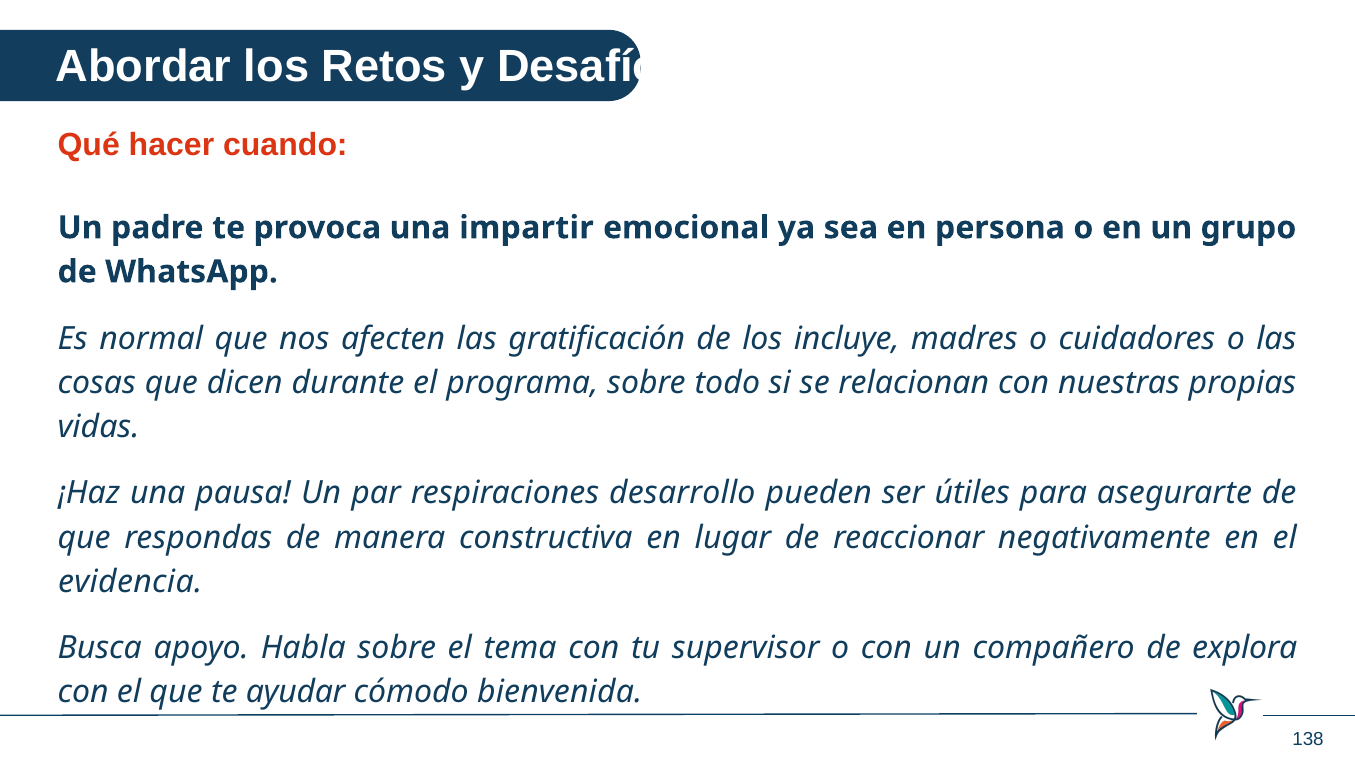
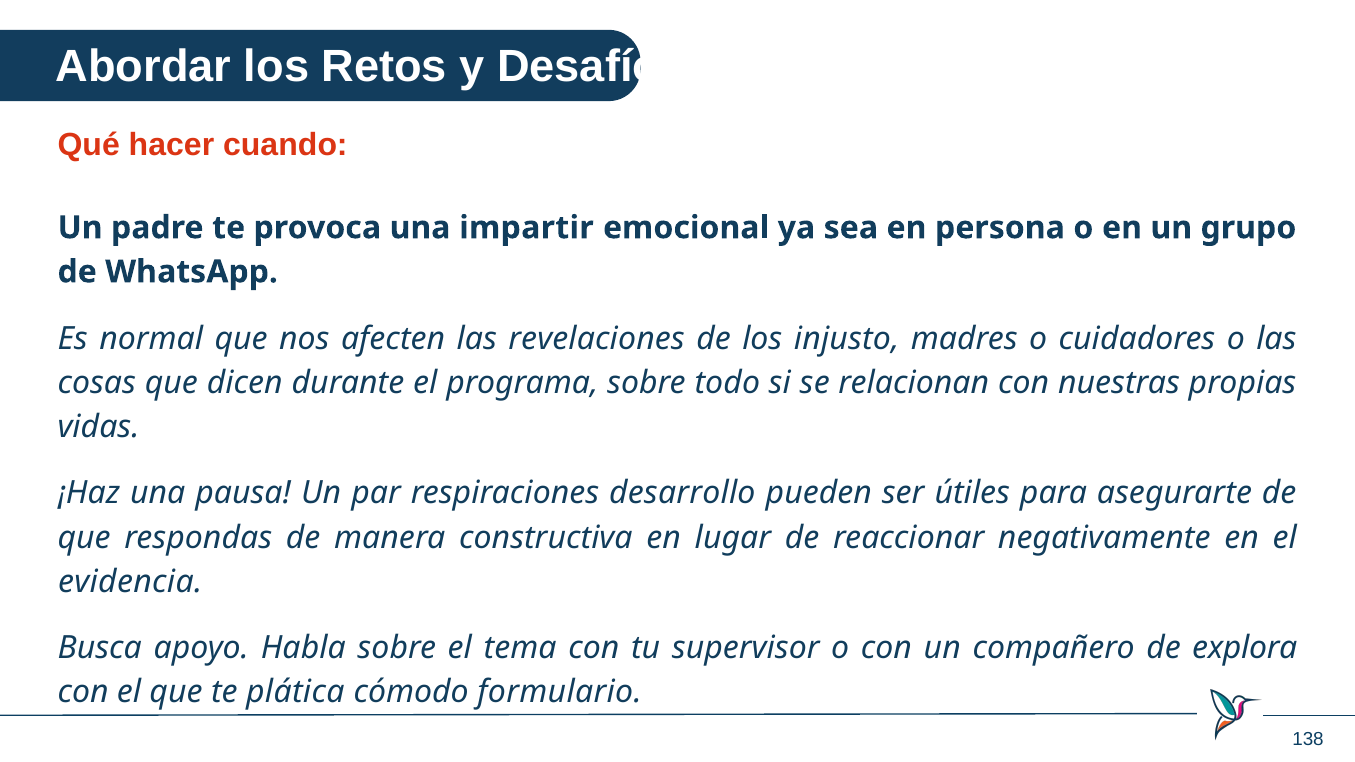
gratificación: gratificación -> revelaciones (597, 339)
incluye: incluye -> injusto (847, 339)
ayudar: ayudar -> plática (295, 693)
bienvenida: bienvenida -> formulario (560, 693)
